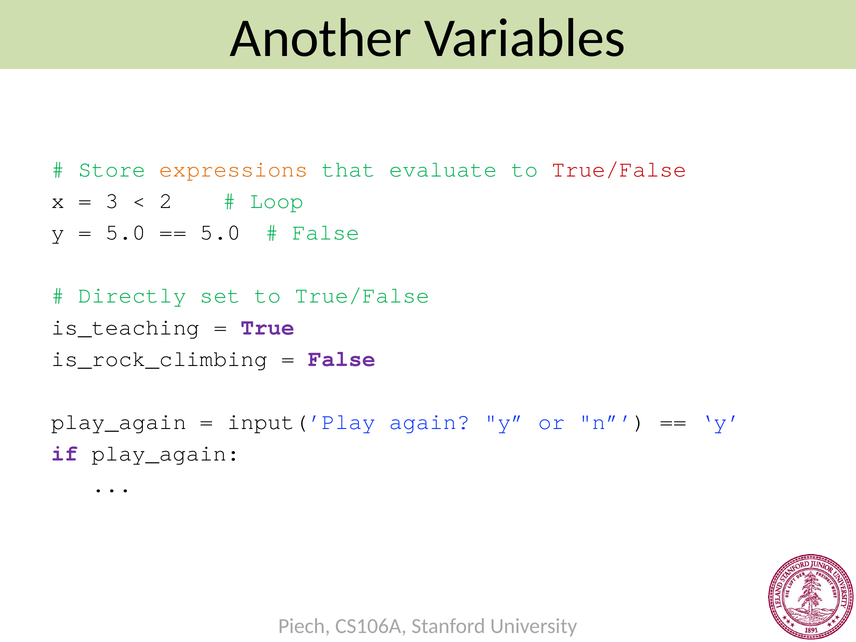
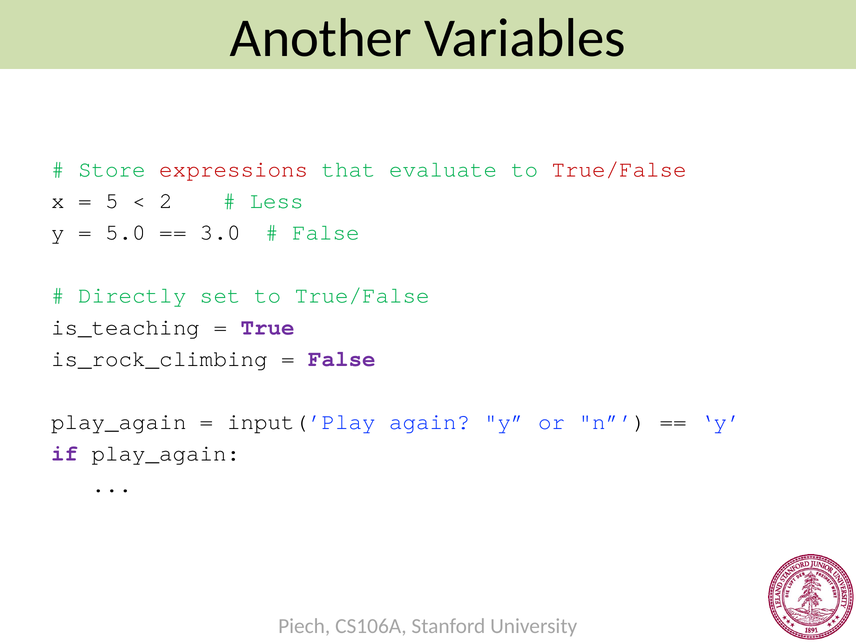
expressions colour: orange -> red (234, 169)
3: 3 -> 5 (112, 201)
Loop: Loop -> Less (277, 201)
5.0: 5.0 -> 3.0 (220, 232)
